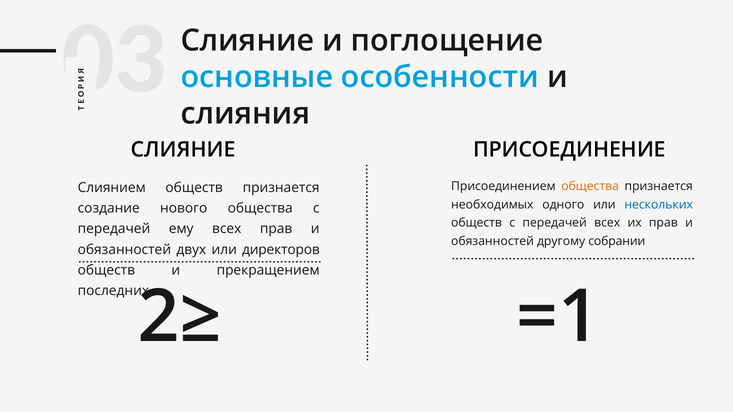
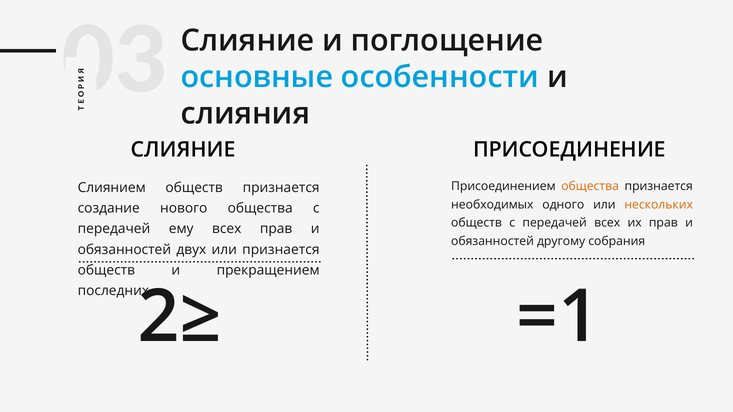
нескольких colour: blue -> orange (659, 205)
собрании: собрании -> собрания (617, 241)
или директоров: директоров -> признается (281, 250)
